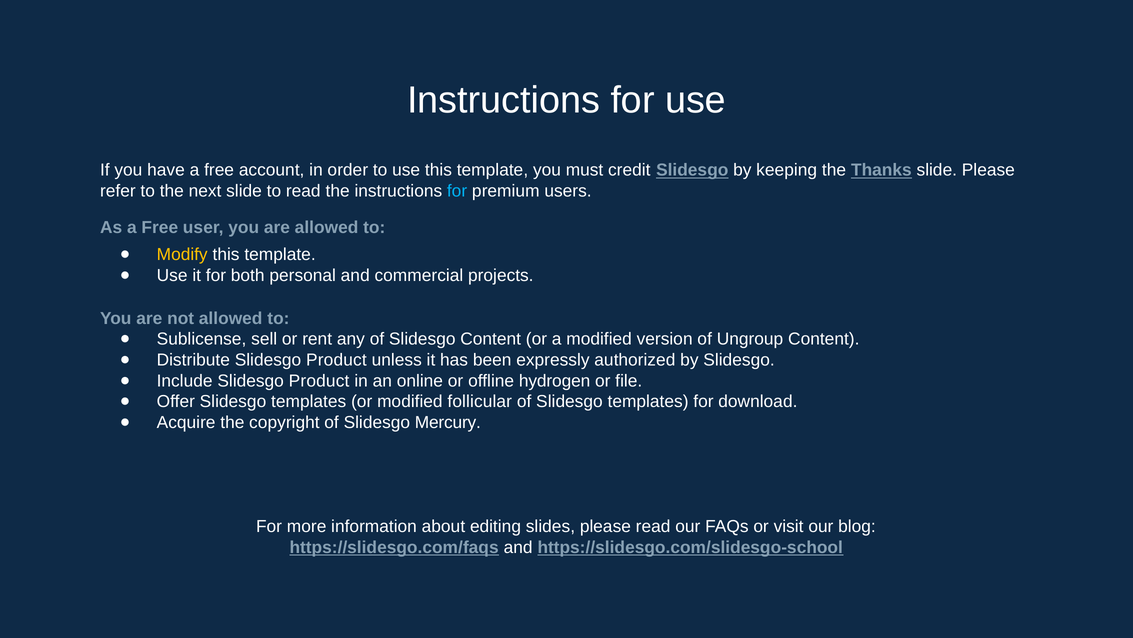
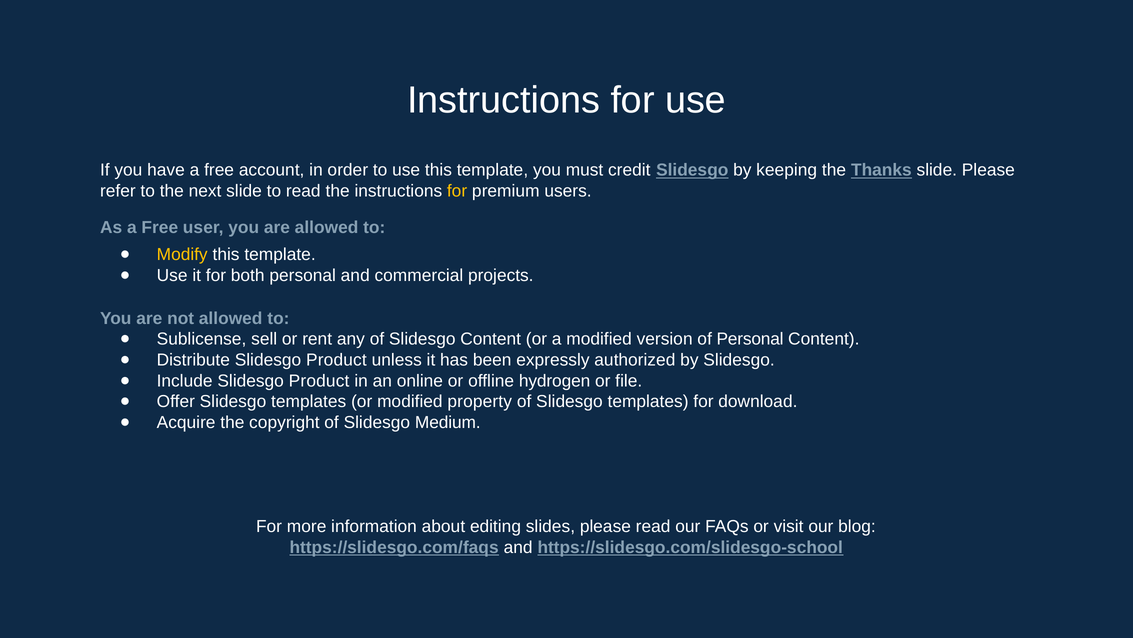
for colour: light blue -> yellow (457, 191)
of Ungroup: Ungroup -> Personal (750, 339)
follicular: follicular -> property (480, 401)
Mercury: Mercury -> Medium (448, 422)
